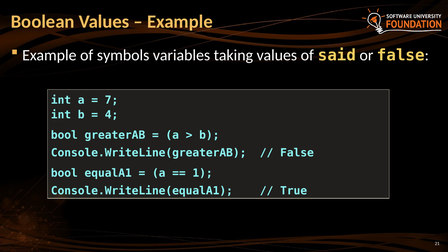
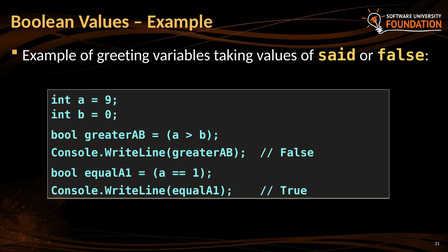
symbols: symbols -> greeting (123, 55)
7: 7 -> 9 (112, 100)
4: 4 -> 0 (112, 115)
